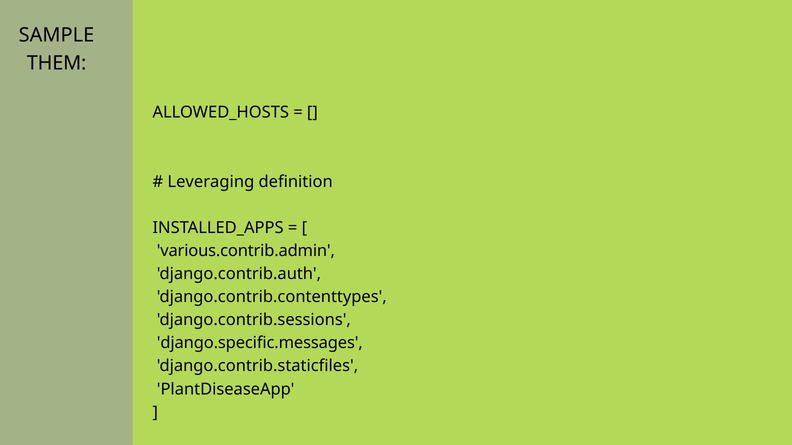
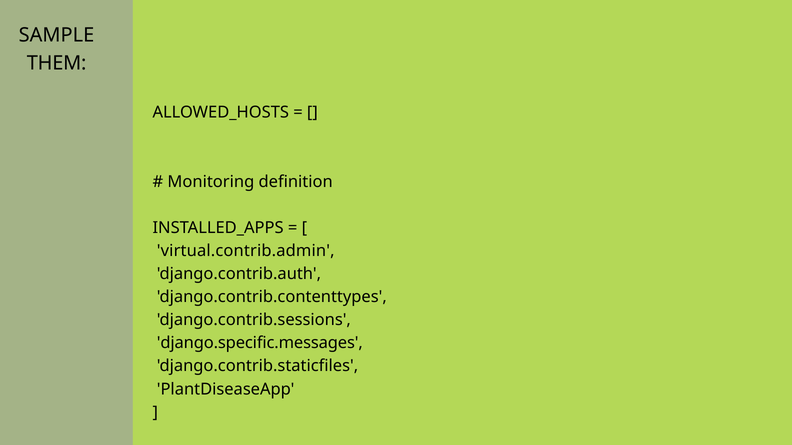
Leveraging: Leveraging -> Monitoring (211, 182)
various.contrib.admin: various.contrib.admin -> virtual.contrib.admin (246, 251)
